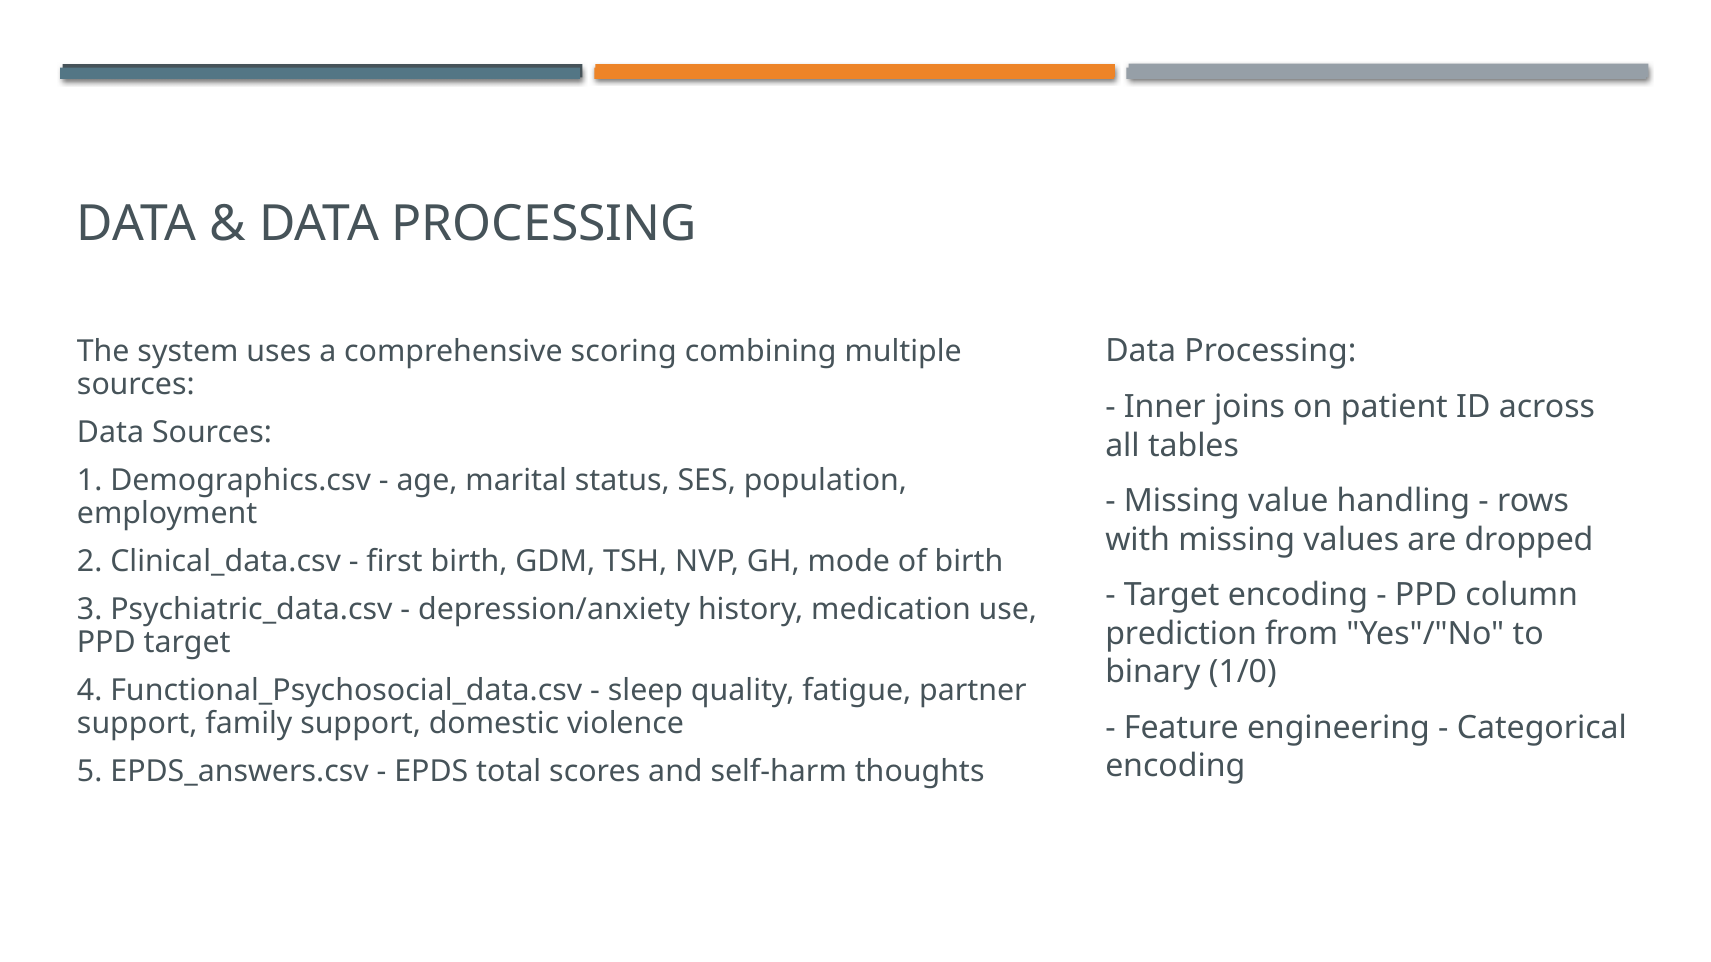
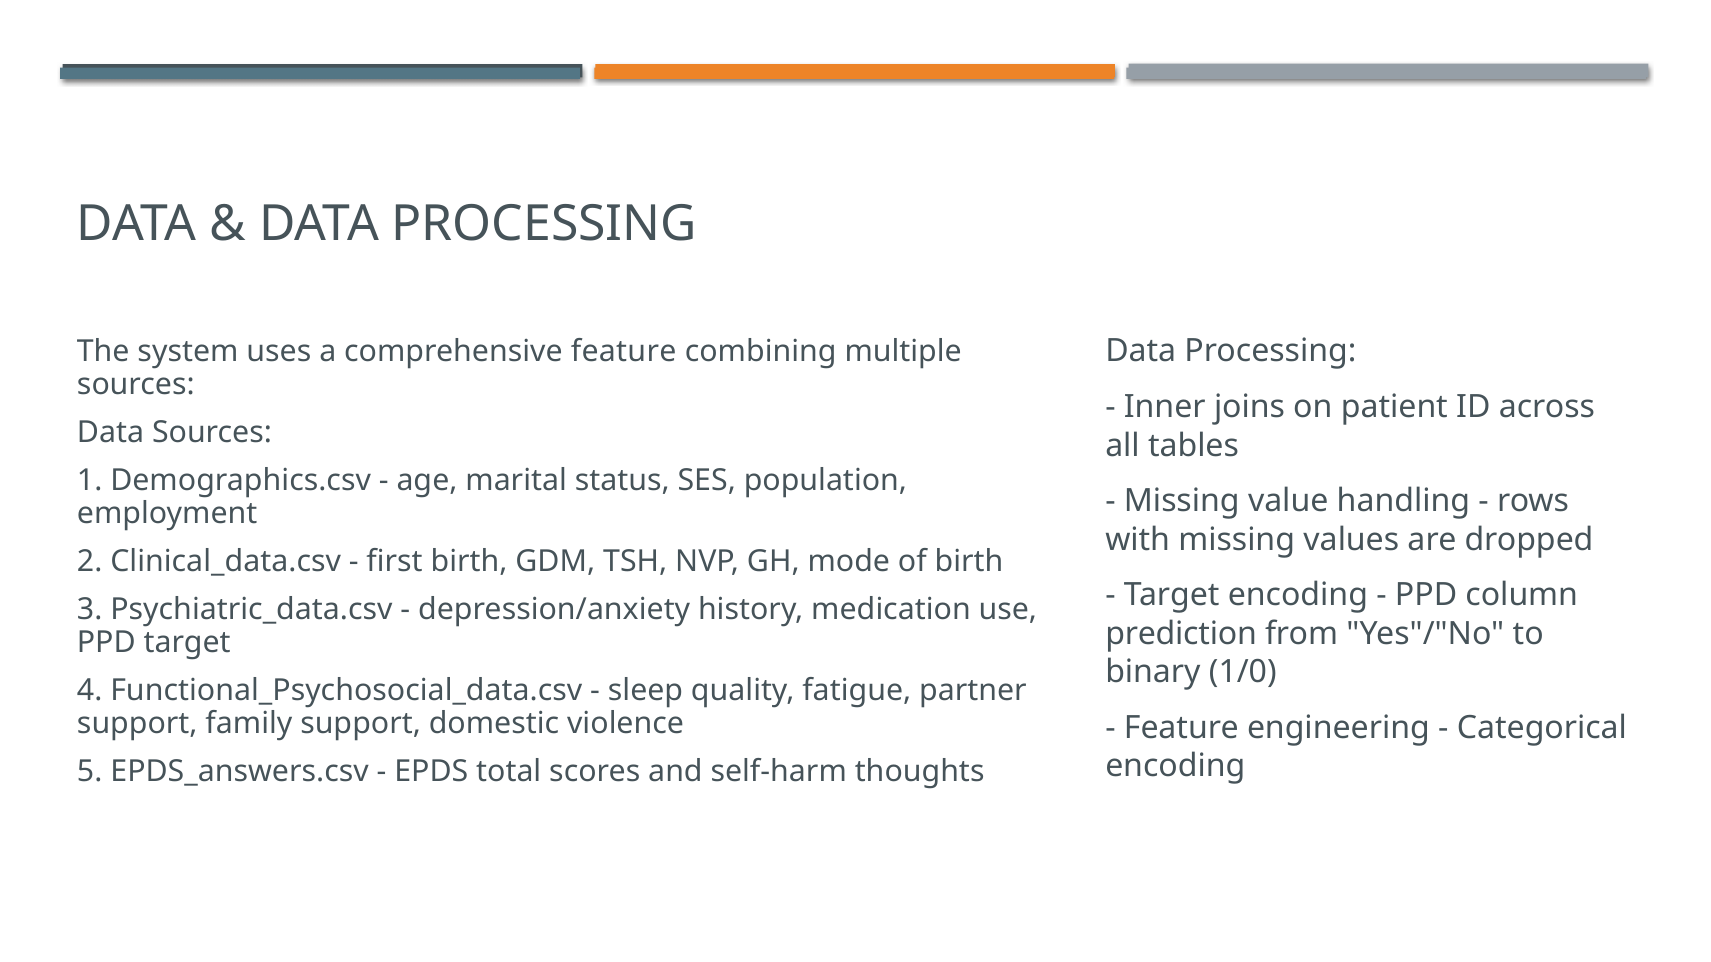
comprehensive scoring: scoring -> feature (624, 352)
